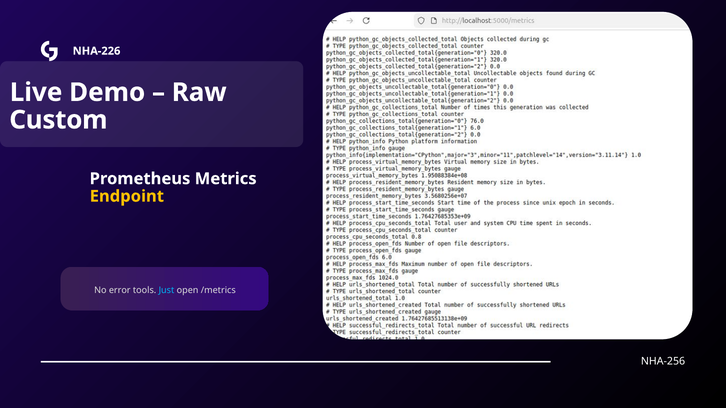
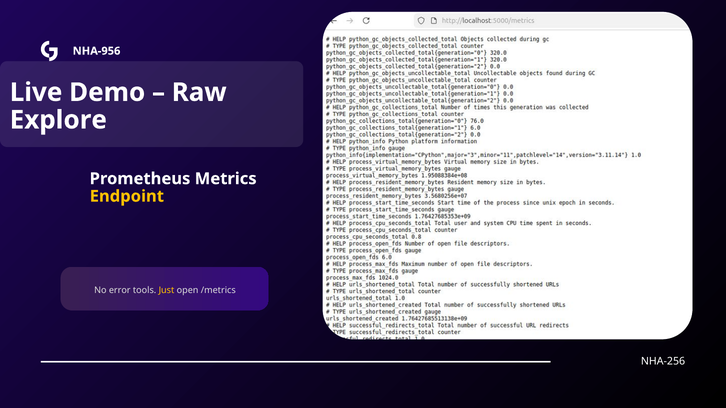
NHA-226: NHA-226 -> NHA-956 (97, 51)
Custom: Custom -> Explore (58, 120)
Just colour: light blue -> yellow (166, 291)
